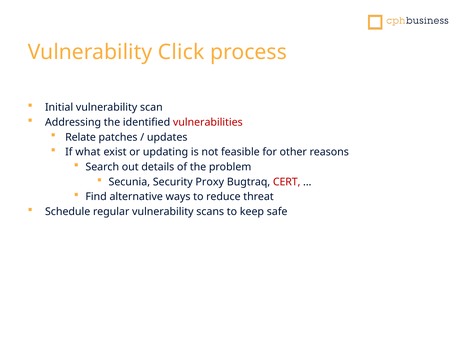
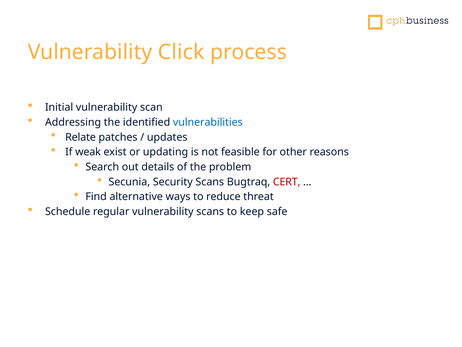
vulnerabilities colour: red -> blue (208, 122)
what: what -> weak (88, 152)
Security Proxy: Proxy -> Scans (210, 182)
